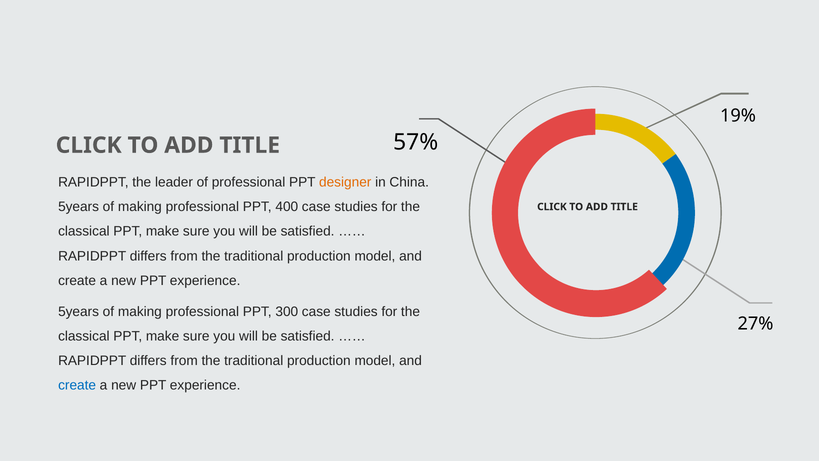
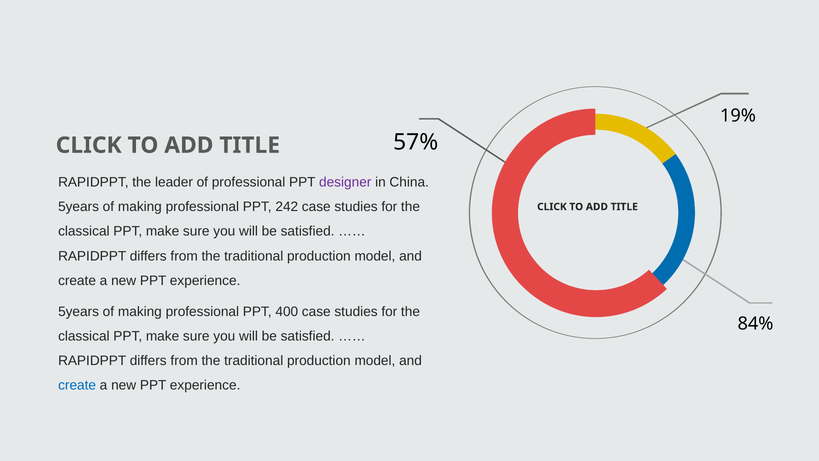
designer colour: orange -> purple (345, 182)
400: 400 -> 242 (287, 207)
300: 300 -> 400 (287, 311)
27%: 27% -> 84% (756, 324)
